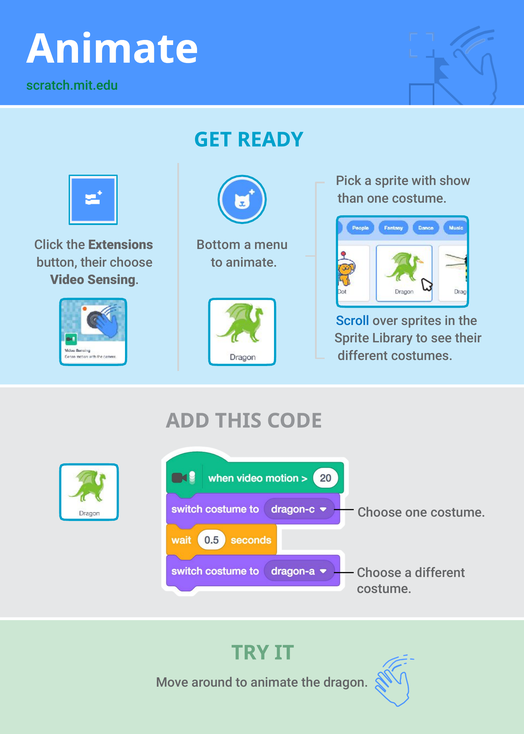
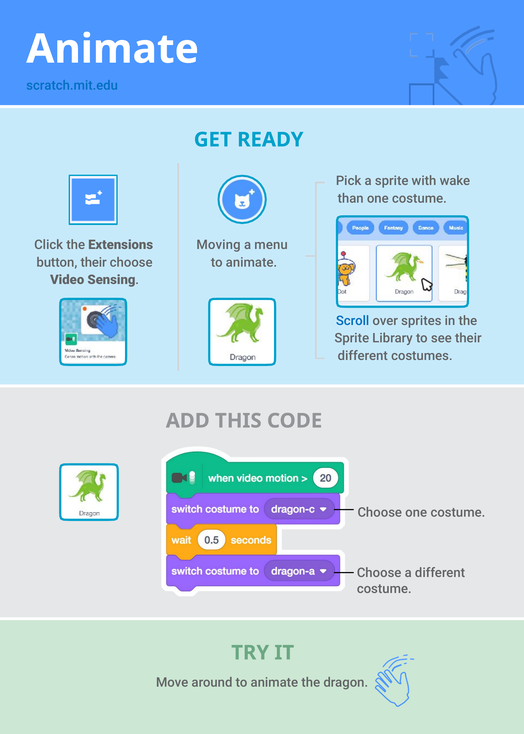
scratch.mit.edu colour: green -> blue (72, 85)
show: show -> wake (455, 181)
Bottom: Bottom -> Moving (218, 245)
